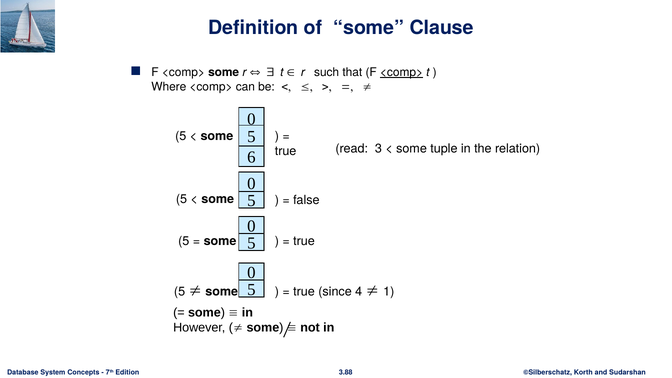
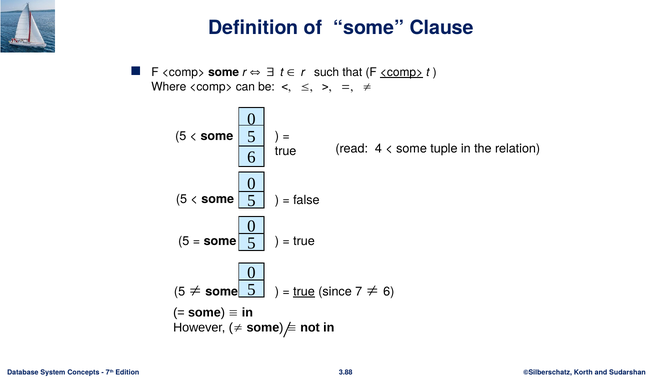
3: 3 -> 4 (378, 149)
true underline: none -> present (304, 292)
4: 4 -> 7 (359, 292)
1: 1 -> 6 (389, 292)
